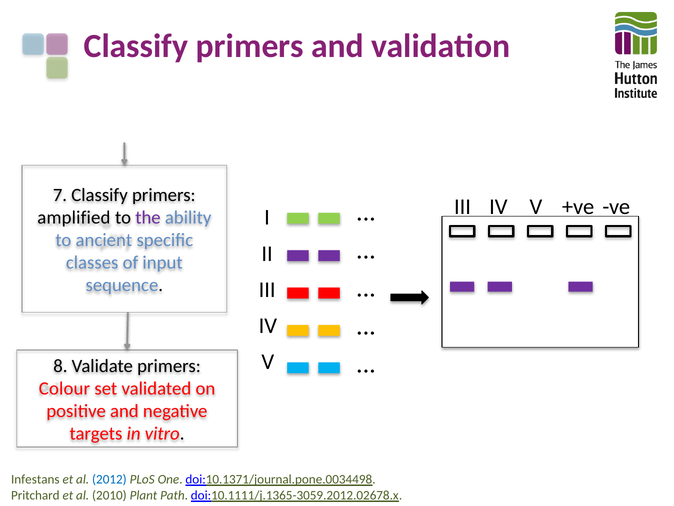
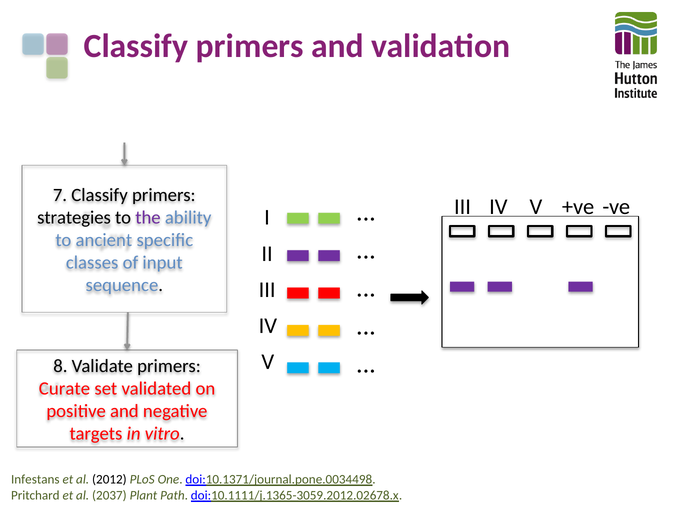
amplified: amplified -> strategies (74, 217)
Colour: Colour -> Curate (65, 388)
2012 colour: blue -> black (109, 479)
2010: 2010 -> 2037 (109, 495)
